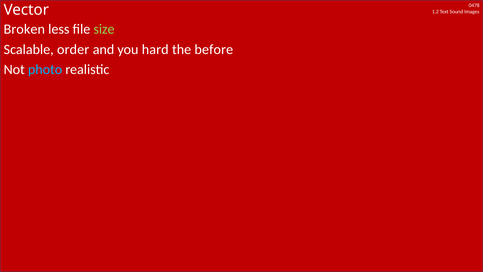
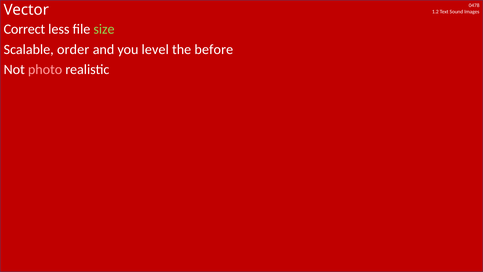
Broken: Broken -> Correct (24, 29)
hard: hard -> level (155, 49)
photo colour: light blue -> pink (45, 70)
